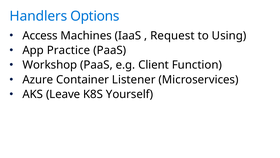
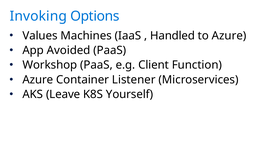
Handlers: Handlers -> Invoking (38, 16)
Access: Access -> Values (40, 36)
Request: Request -> Handled (173, 36)
to Using: Using -> Azure (229, 36)
Practice: Practice -> Avoided (69, 50)
